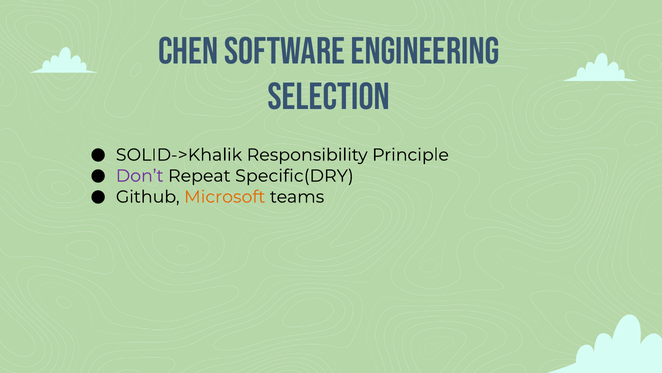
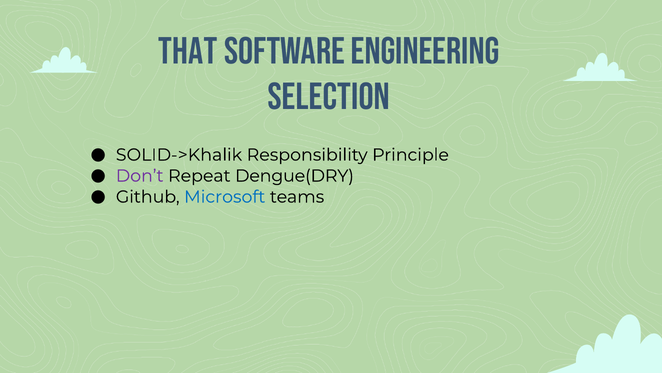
Chen: Chen -> That (188, 51)
Specific(DRY: Specific(DRY -> Dengue(DRY (295, 176)
Microsoft colour: orange -> blue (225, 197)
